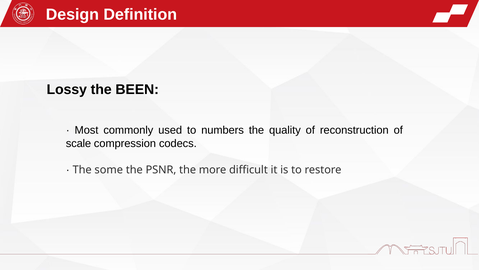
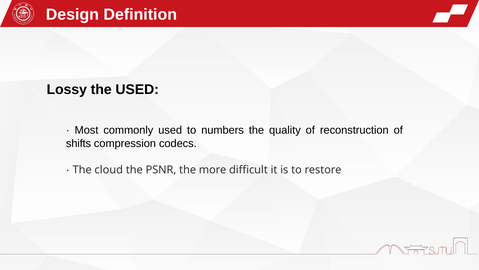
the BEEN: BEEN -> USED (137, 89)
scale: scale -> shifts (79, 143)
some: some -> cloud (109, 169)
